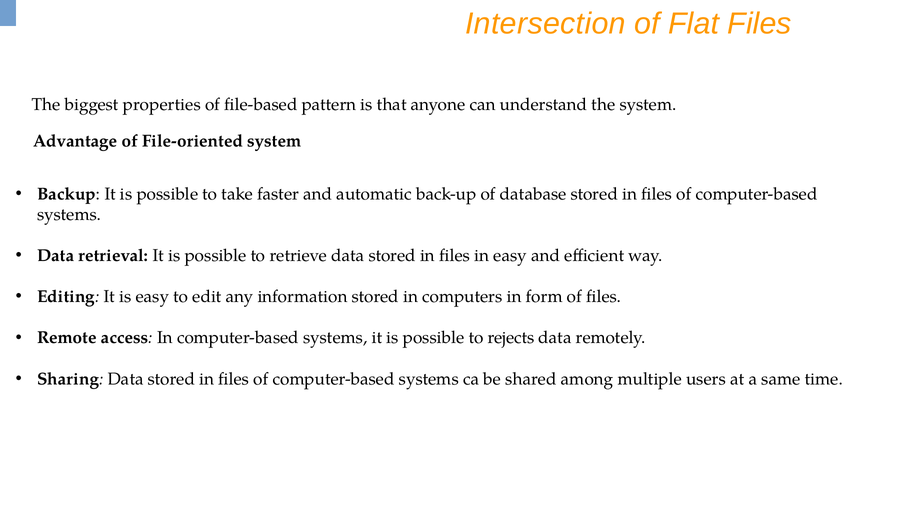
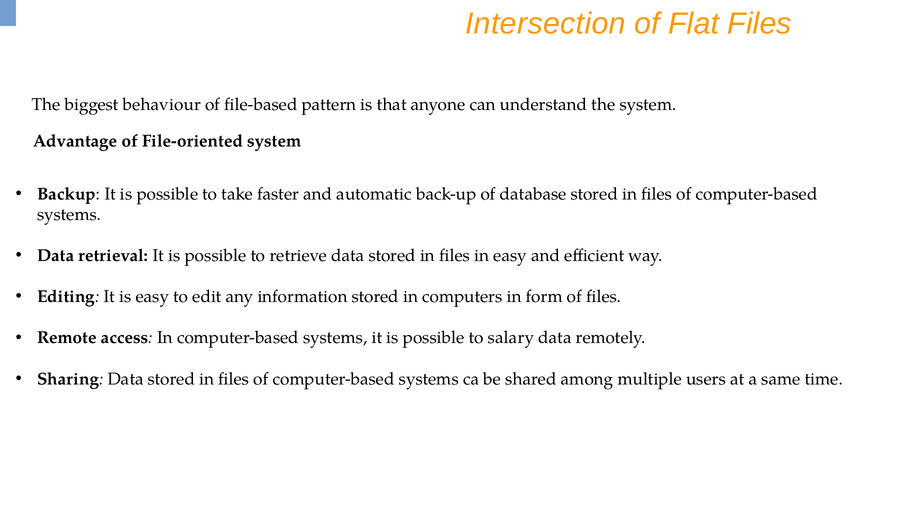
properties: properties -> behaviour (162, 104)
rejects: rejects -> salary (511, 338)
